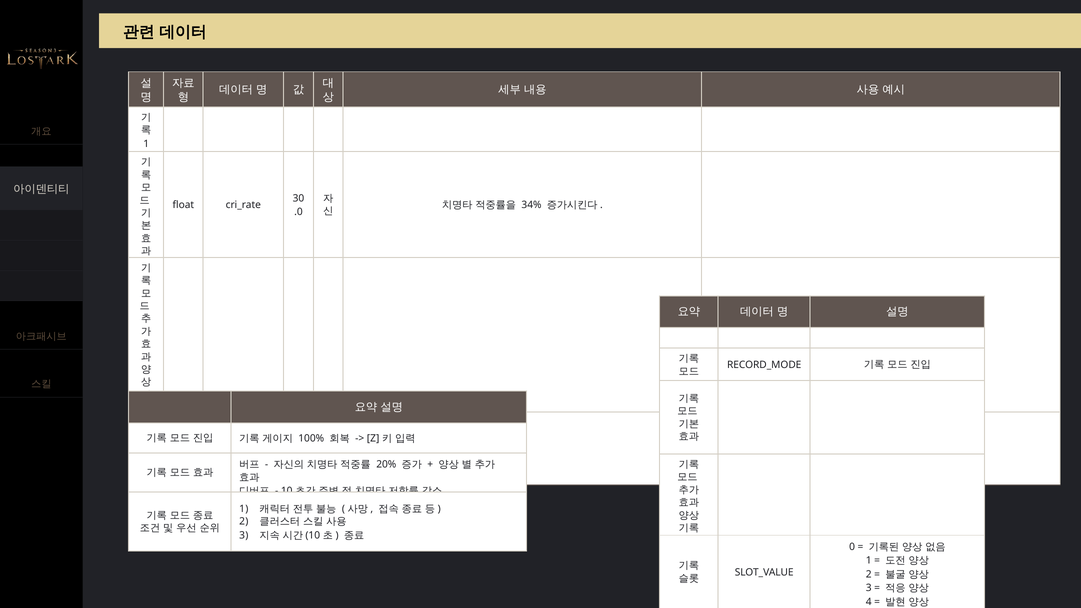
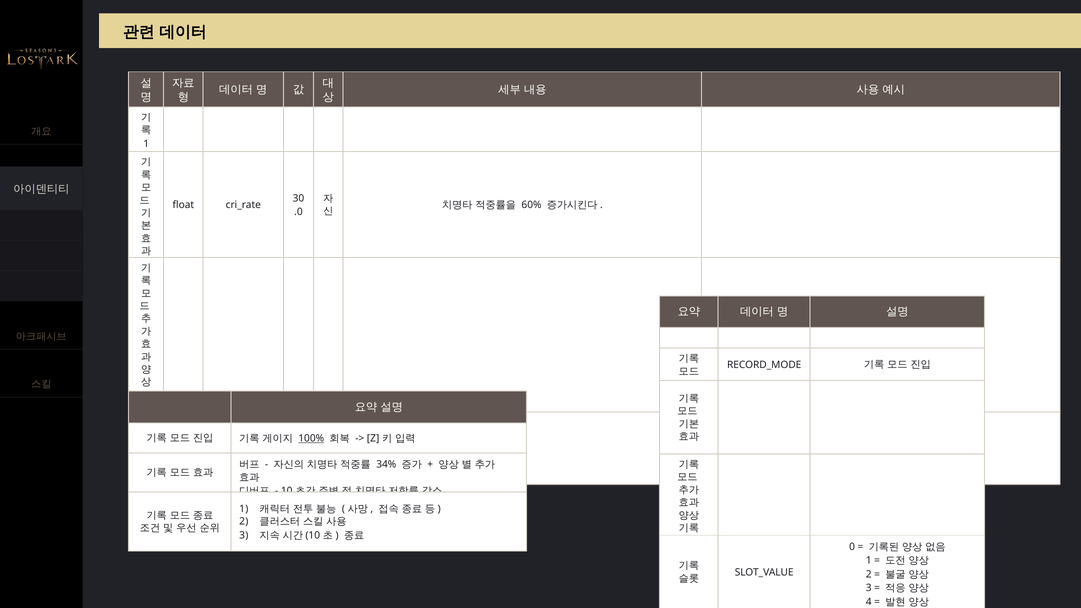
34%: 34% -> 60% (531, 205)
100% underline: none -> present (311, 439)
20%: 20% -> 34% (386, 465)
